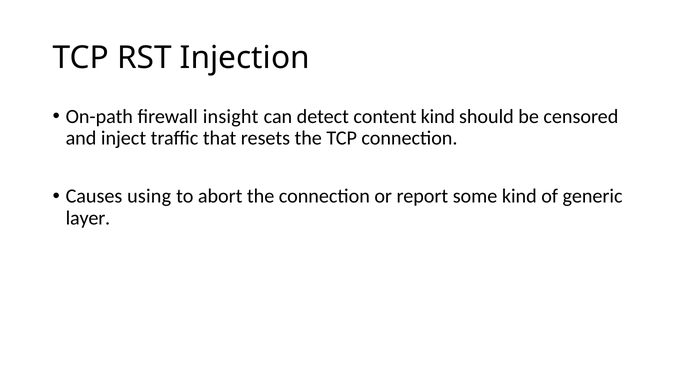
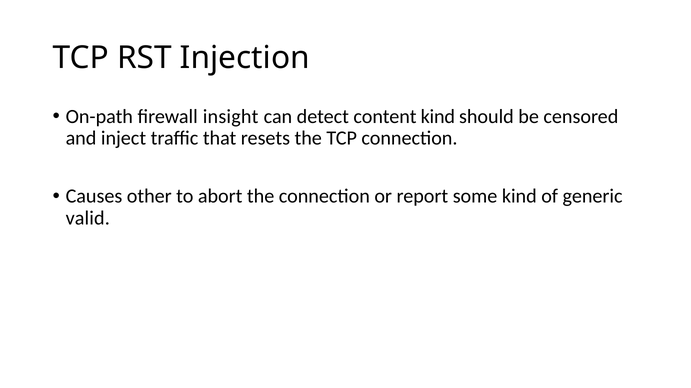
using: using -> other (149, 197)
layer: layer -> valid (88, 218)
